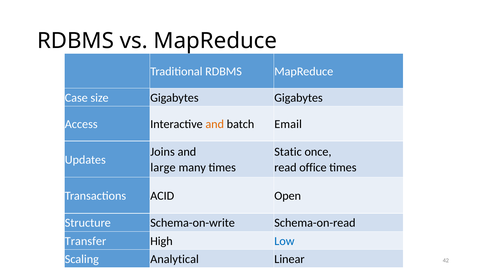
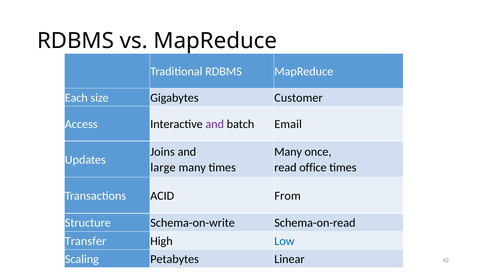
Case: Case -> Each (76, 98)
Gigabytes Gigabytes: Gigabytes -> Customer (298, 98)
and colour: orange -> purple (215, 124)
Static: Static -> Many (288, 152)
Open: Open -> From (288, 196)
Analytical: Analytical -> Petabytes (175, 259)
